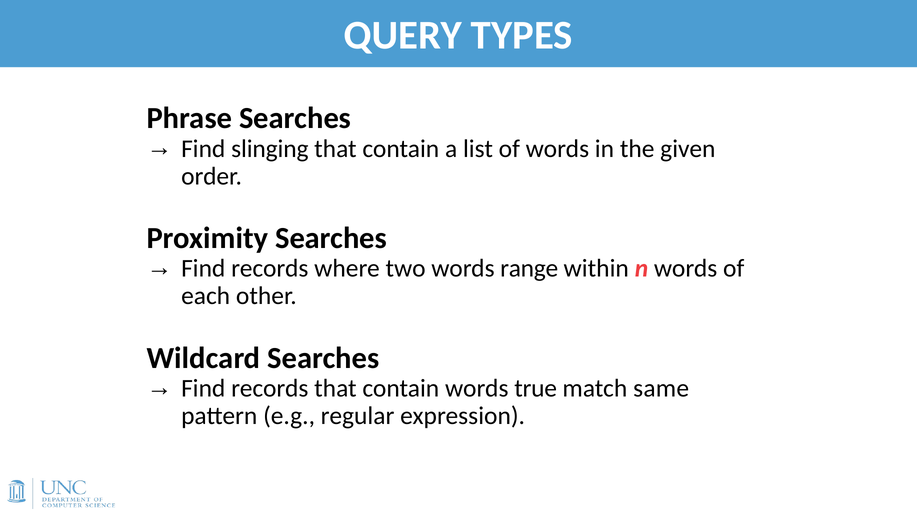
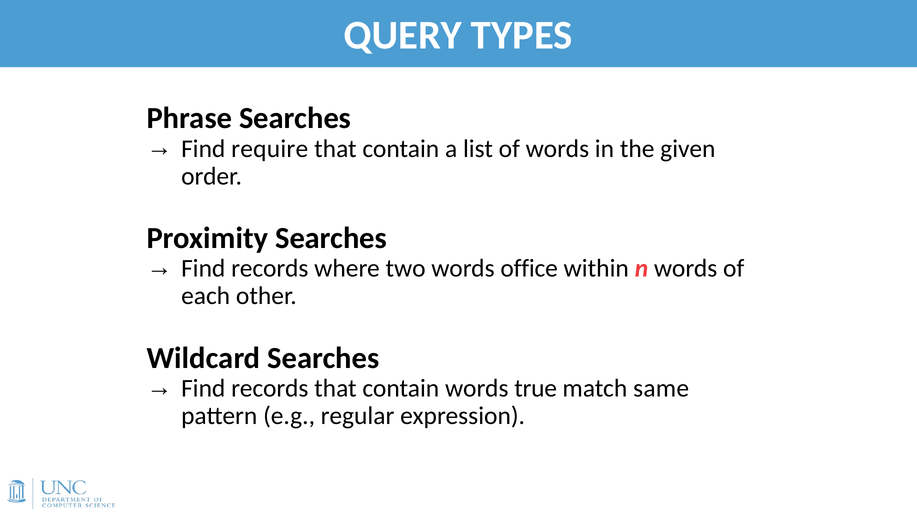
slinging: slinging -> require (270, 149)
range: range -> office (529, 268)
